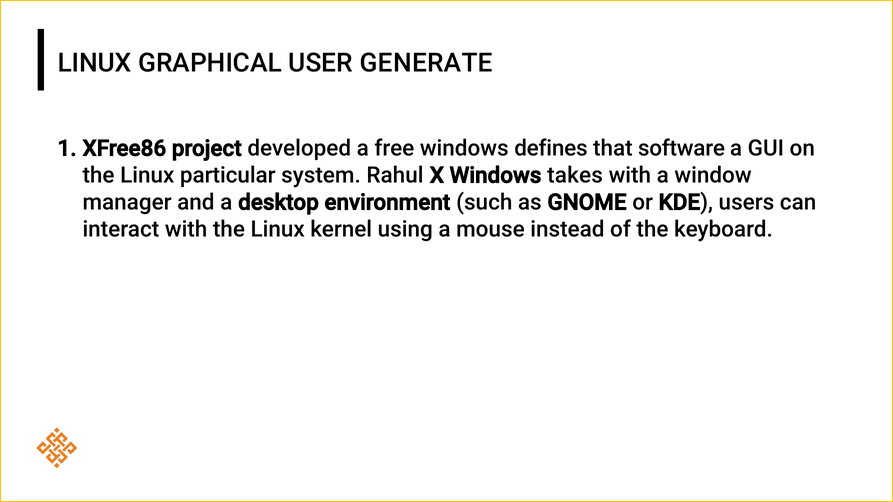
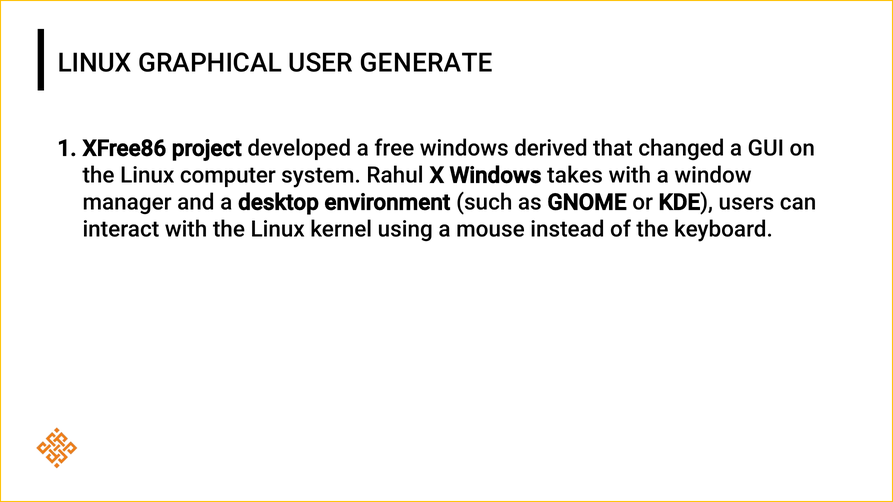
defines: defines -> derived (551, 148)
software: software -> changed (681, 148)
particular: particular -> computer (228, 175)
